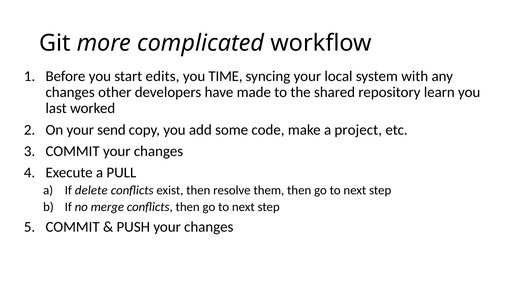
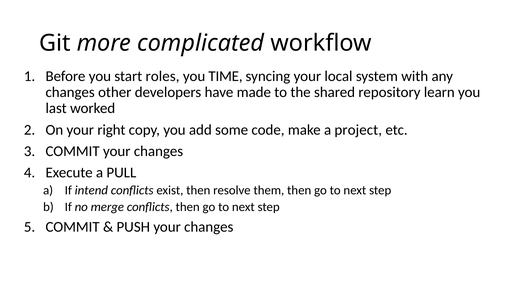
edits: edits -> roles (163, 76)
send: send -> right (111, 130)
delete: delete -> intend (91, 190)
